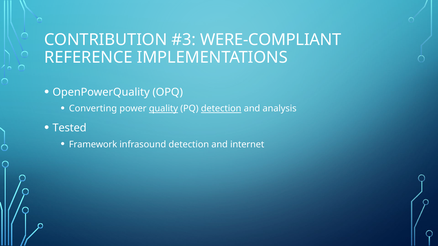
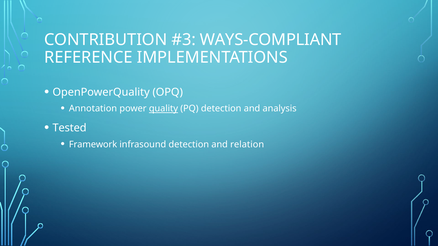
WERE-COMPLIANT: WERE-COMPLIANT -> WAYS-COMPLIANT (271, 40)
Converting: Converting -> Annotation (93, 109)
detection underline: present -> none (221, 109)
internet: internet -> relation (247, 145)
